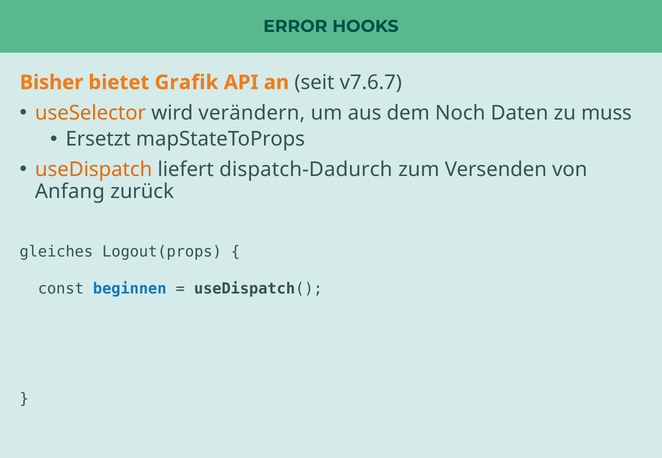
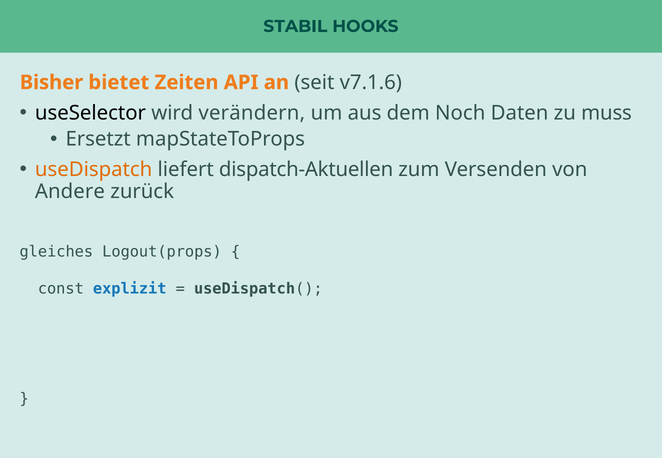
ERROR: ERROR -> STABIL (295, 26)
Grafik: Grafik -> Zeiten (187, 83)
v7.6.7: v7.6.7 -> v7.1.6 (371, 83)
useSelector colour: orange -> black (90, 113)
dispatch-Dadurch: dispatch-Dadurch -> dispatch-Aktuellen (306, 170)
Anfang: Anfang -> Andere (70, 192)
beginnen: beginnen -> explizit (130, 289)
